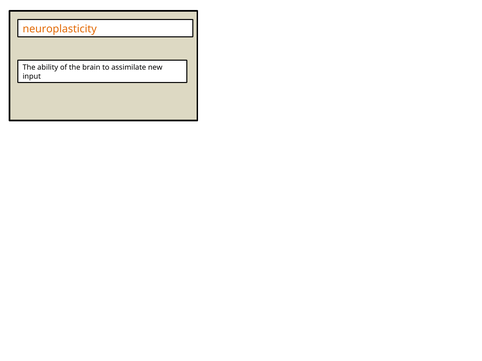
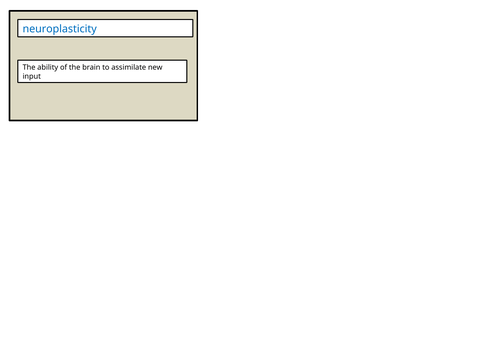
neuroplasticity colour: orange -> blue (60, 29)
